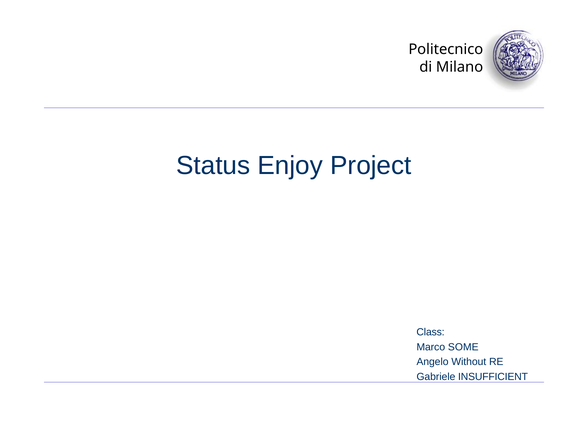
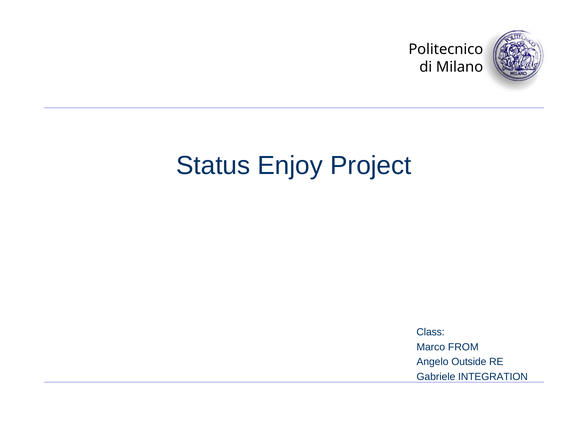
SOME: SOME -> FROM (463, 347)
Without: Without -> Outside (469, 362)
INSUFFICIENT: INSUFFICIENT -> INTEGRATION (493, 377)
